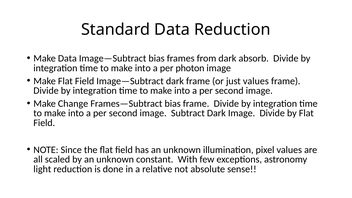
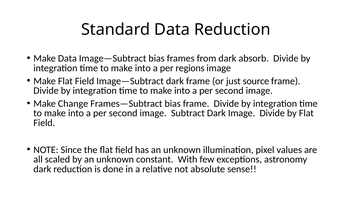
photon: photon -> regions (190, 68)
just values: values -> source (256, 81)
light: light -> dark (42, 169)
